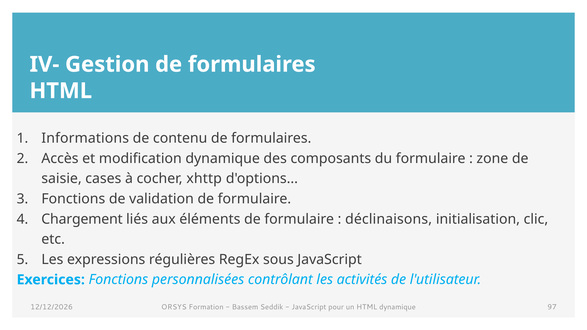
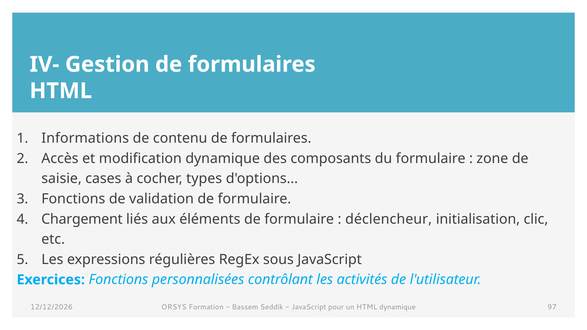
xhttp: xhttp -> types (204, 179)
déclinaisons: déclinaisons -> déclencheur (389, 219)
